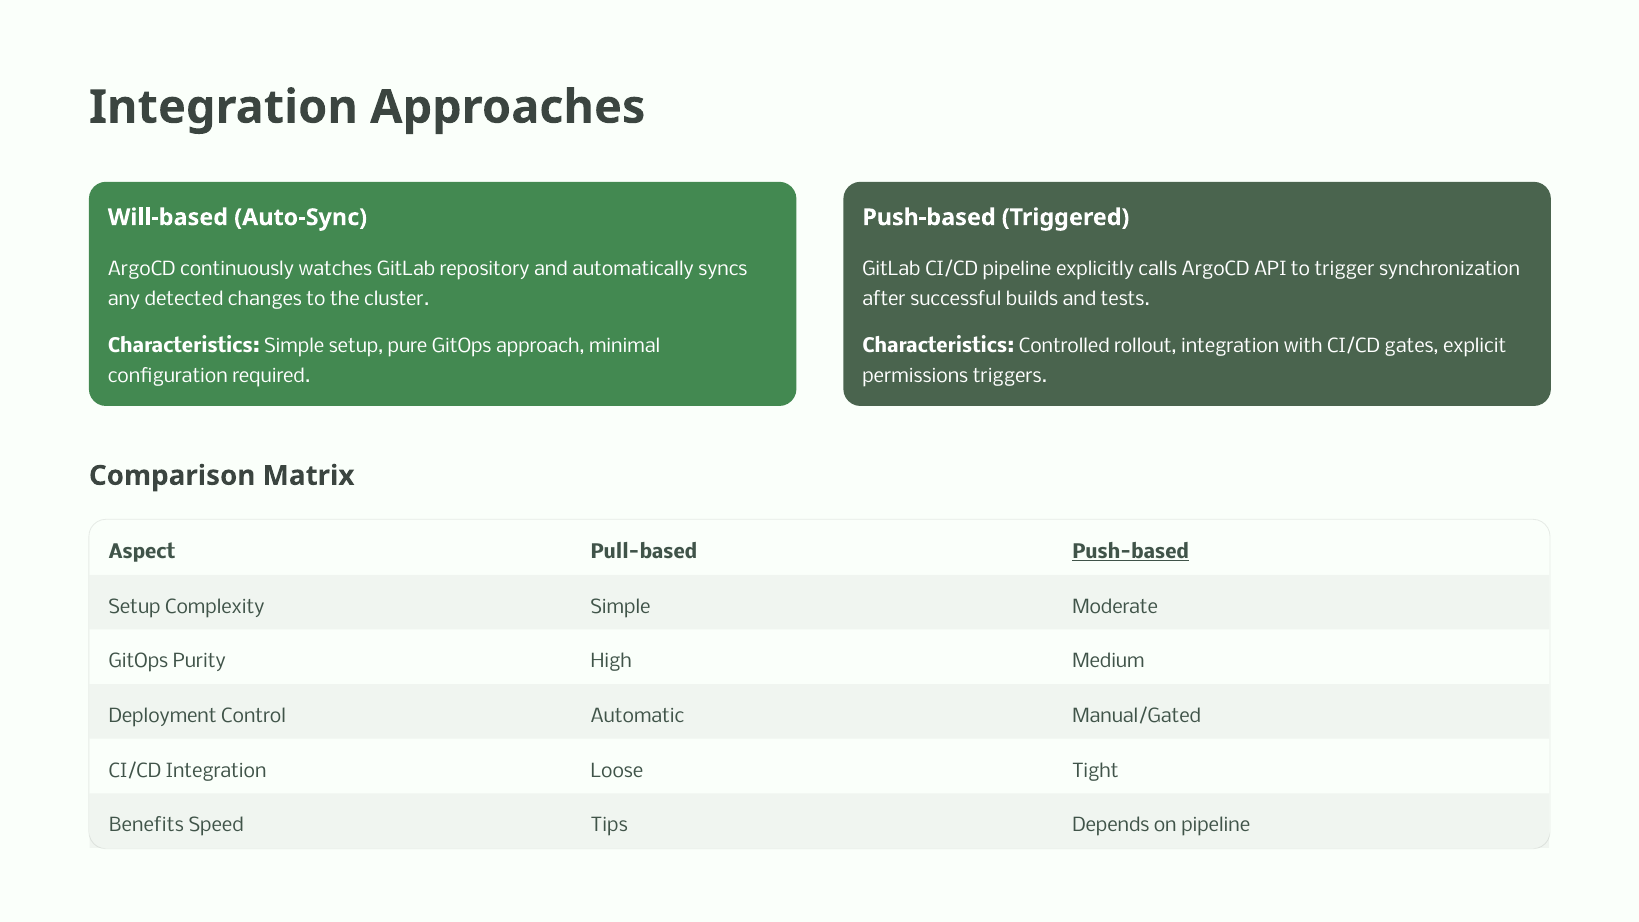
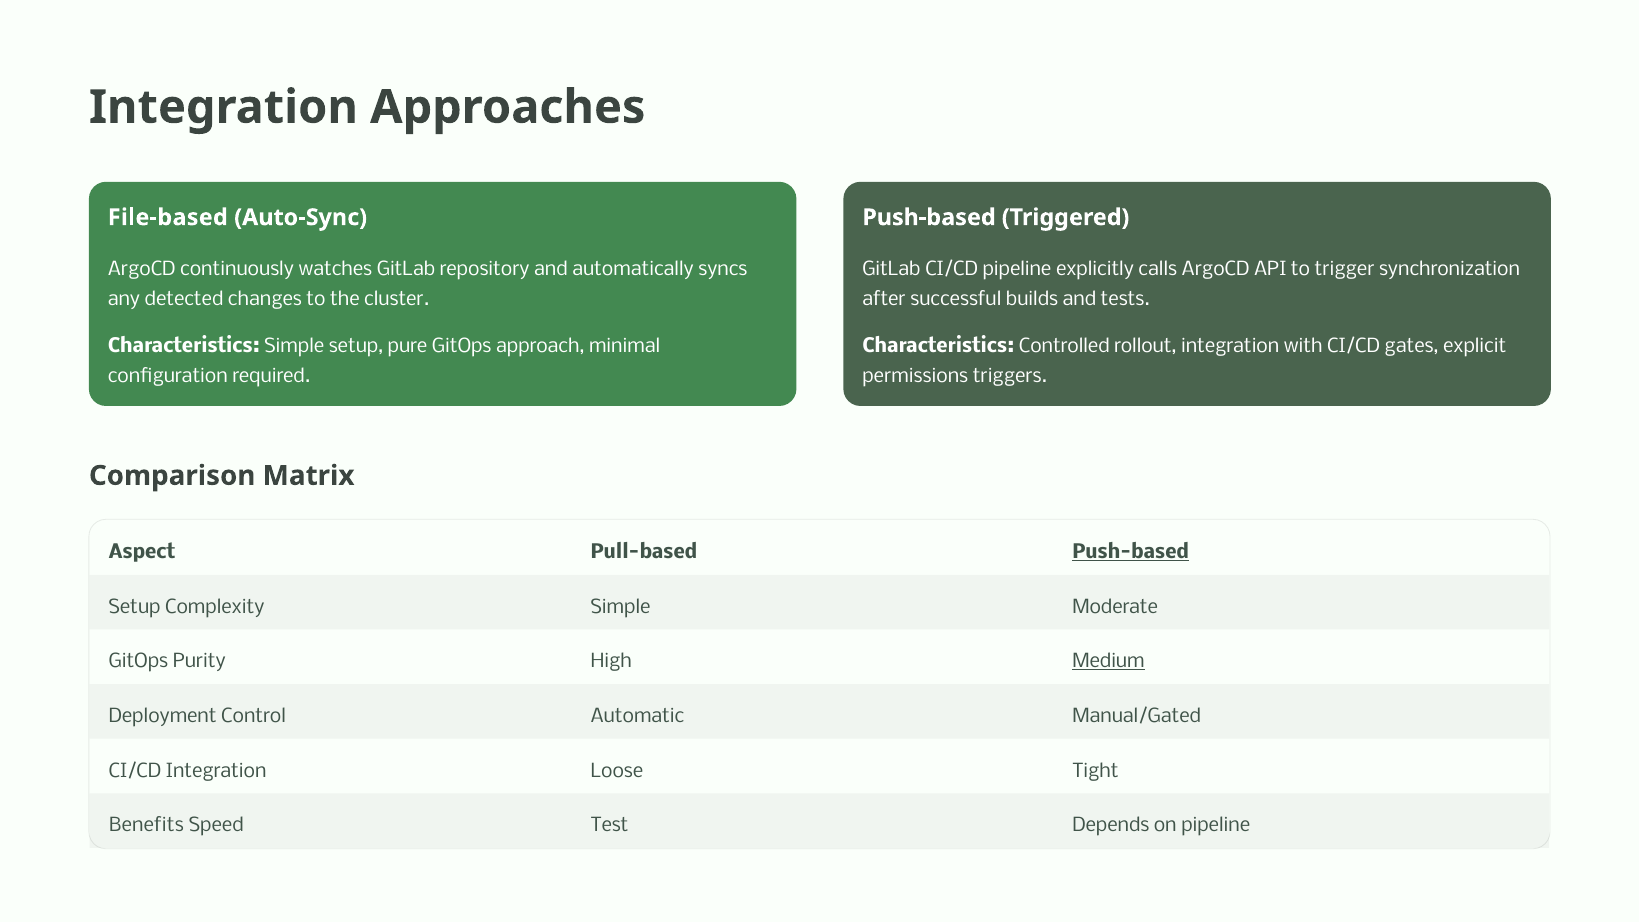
Will-based: Will-based -> File-based (168, 217)
Medium underline: none -> present (1109, 662)
Tips: Tips -> Test (609, 825)
